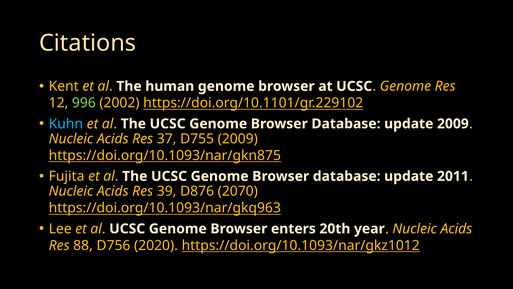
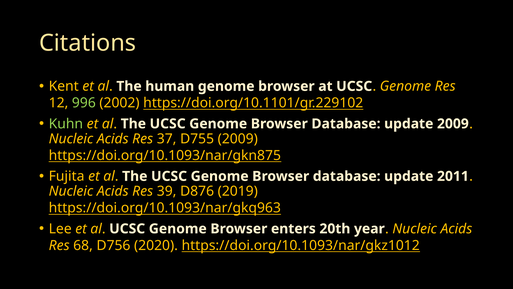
Kuhn colour: light blue -> light green (66, 124)
2070: 2070 -> 2019 (238, 191)
88: 88 -> 68 (83, 245)
